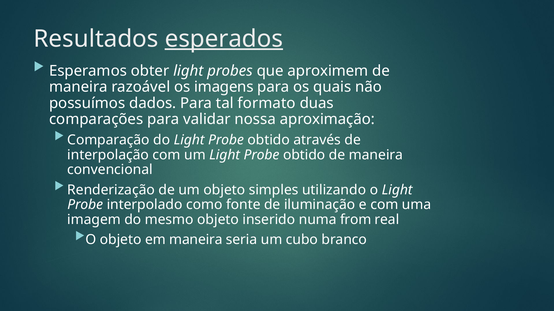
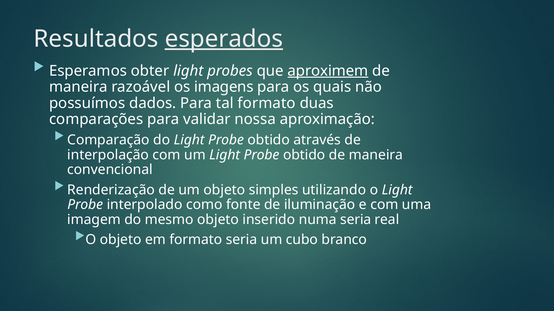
aproximem underline: none -> present (328, 71)
numa from: from -> seria (356, 220)
em maneira: maneira -> formato (196, 240)
